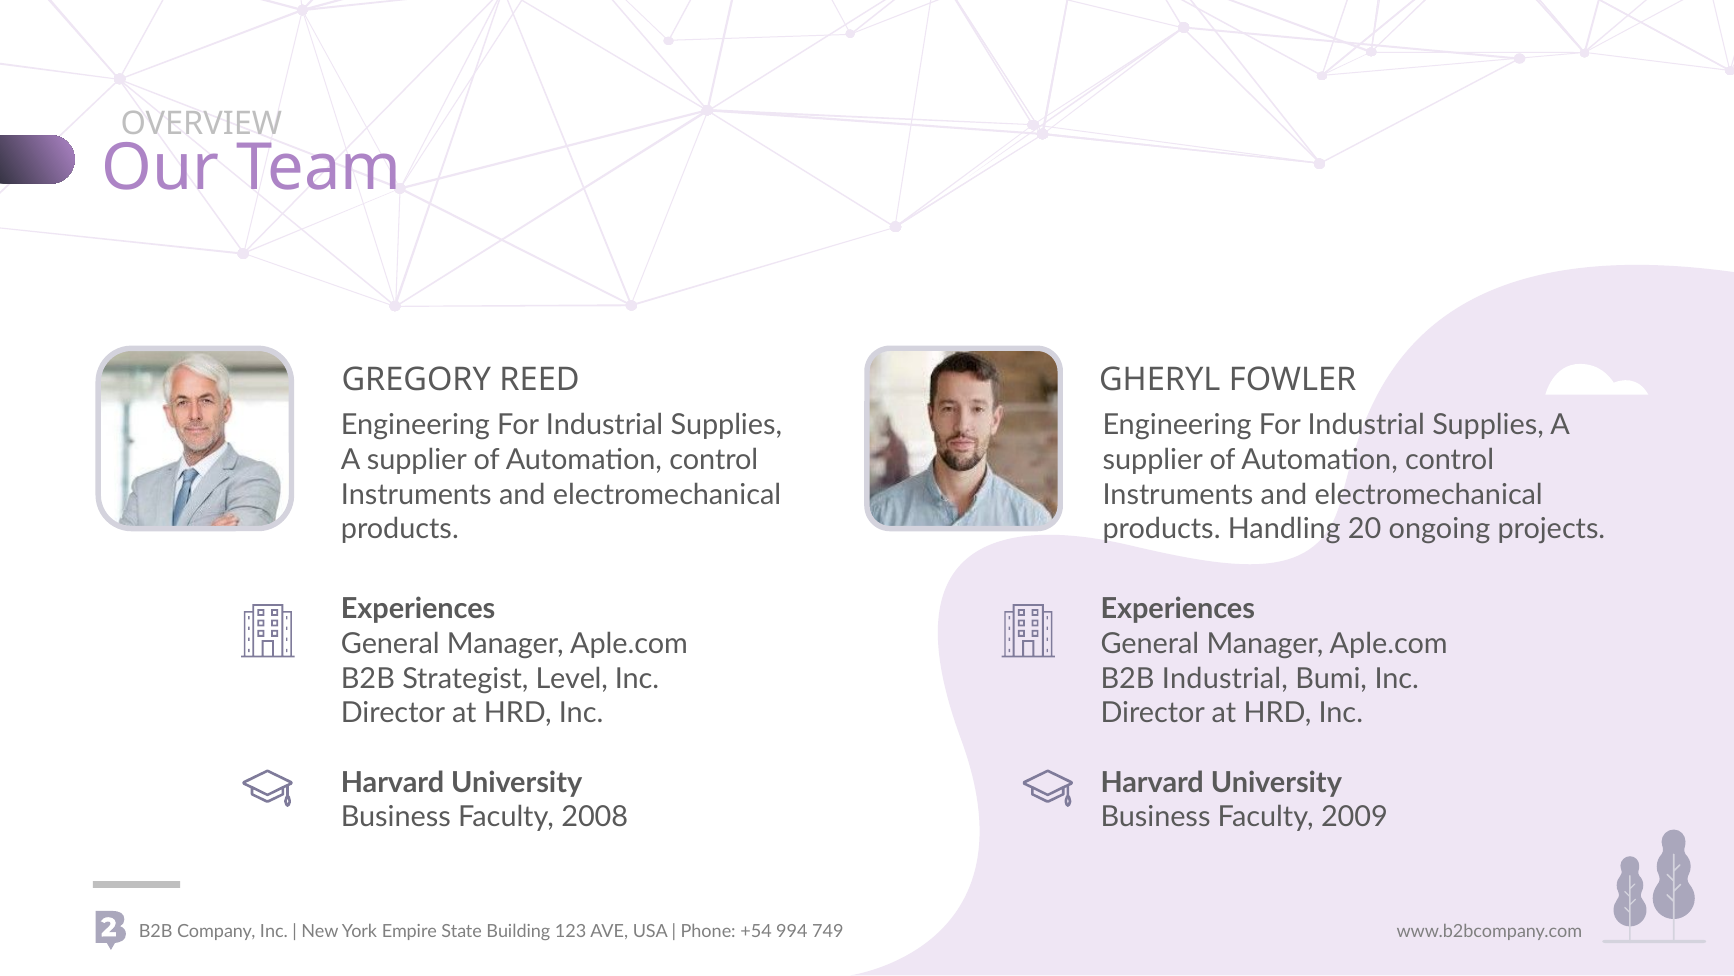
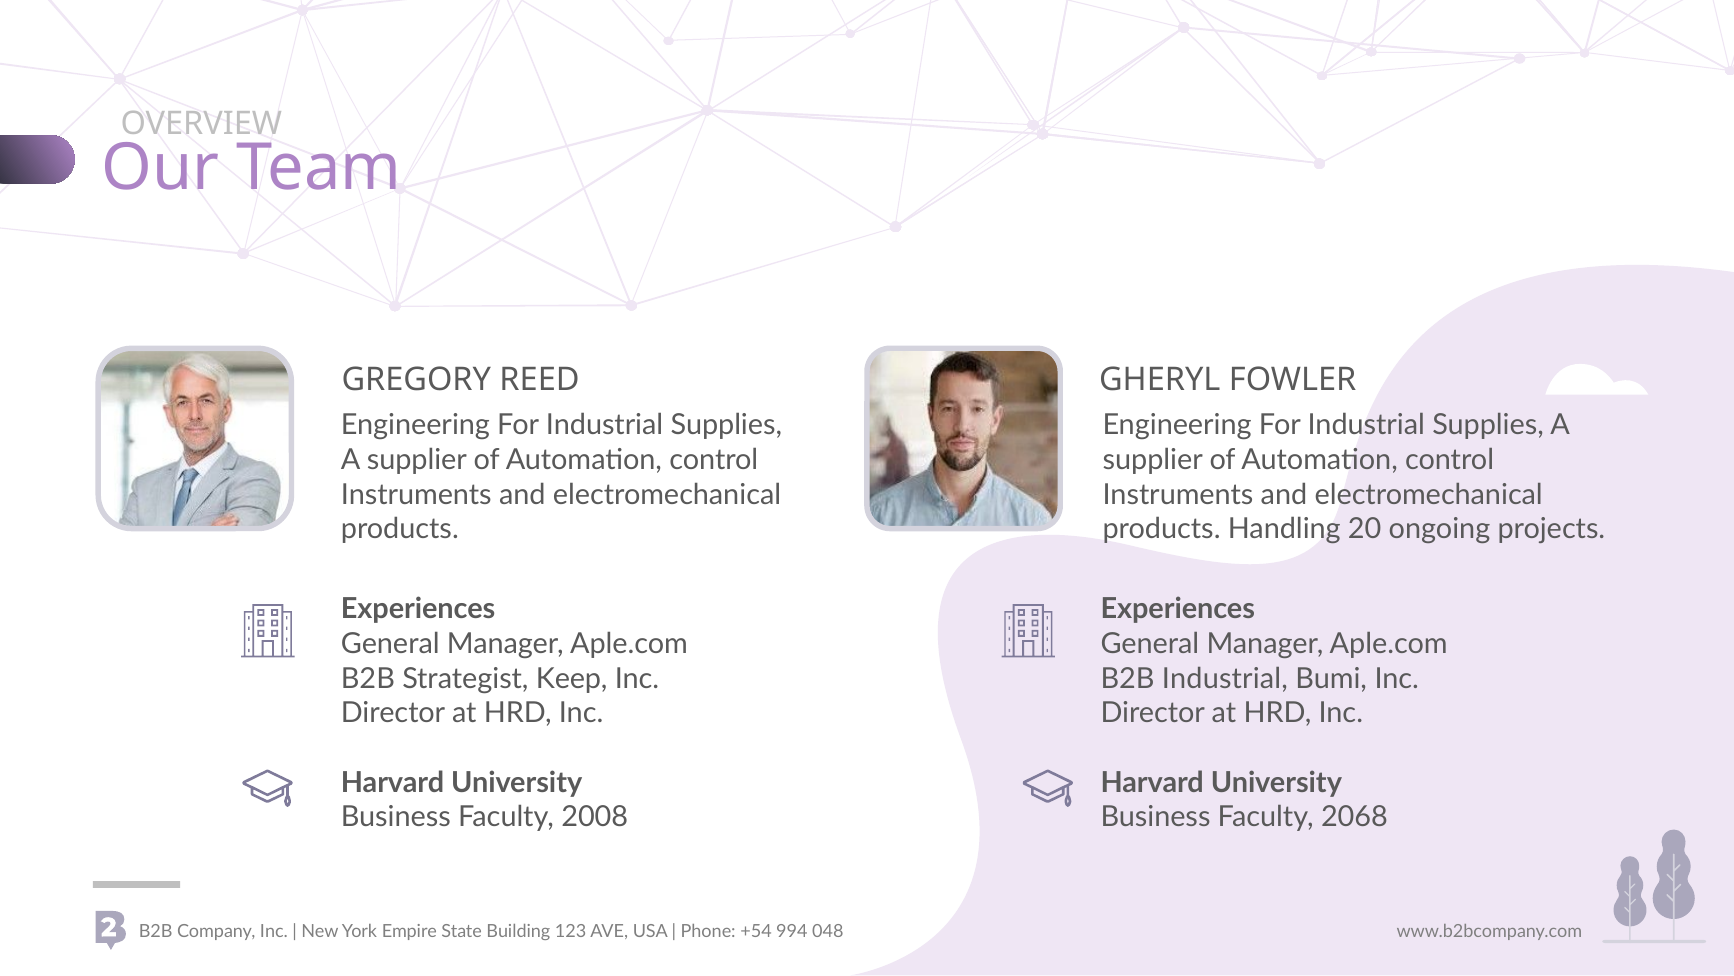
Level: Level -> Keep (572, 678)
2009: 2009 -> 2068 (1354, 817)
749: 749 -> 048 (828, 931)
